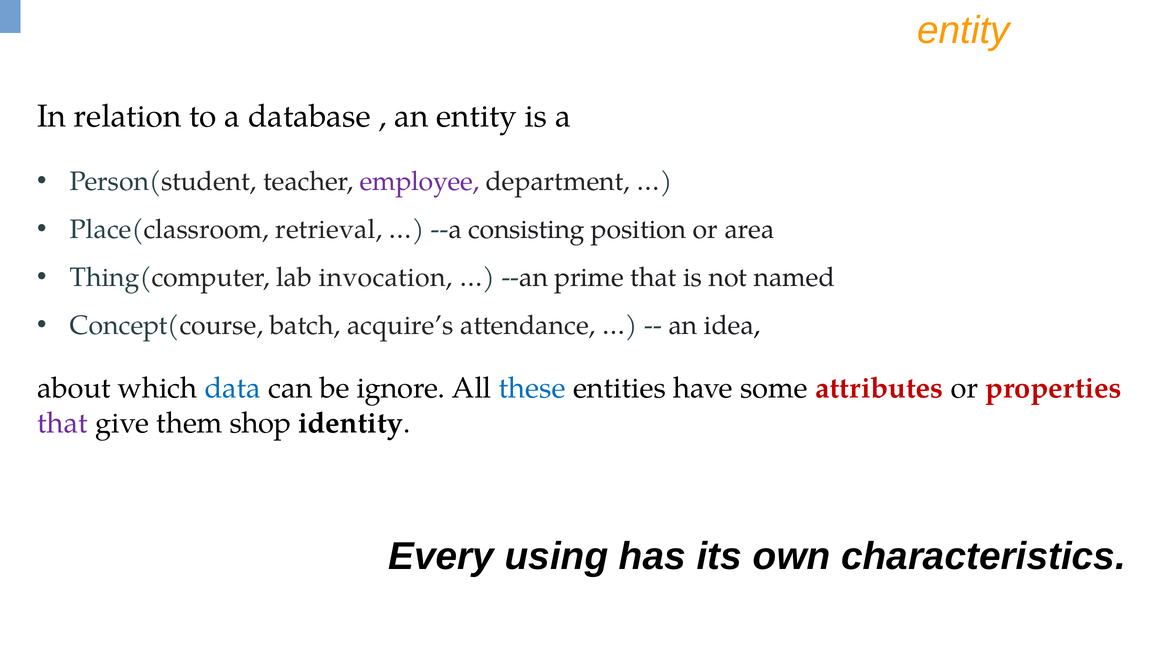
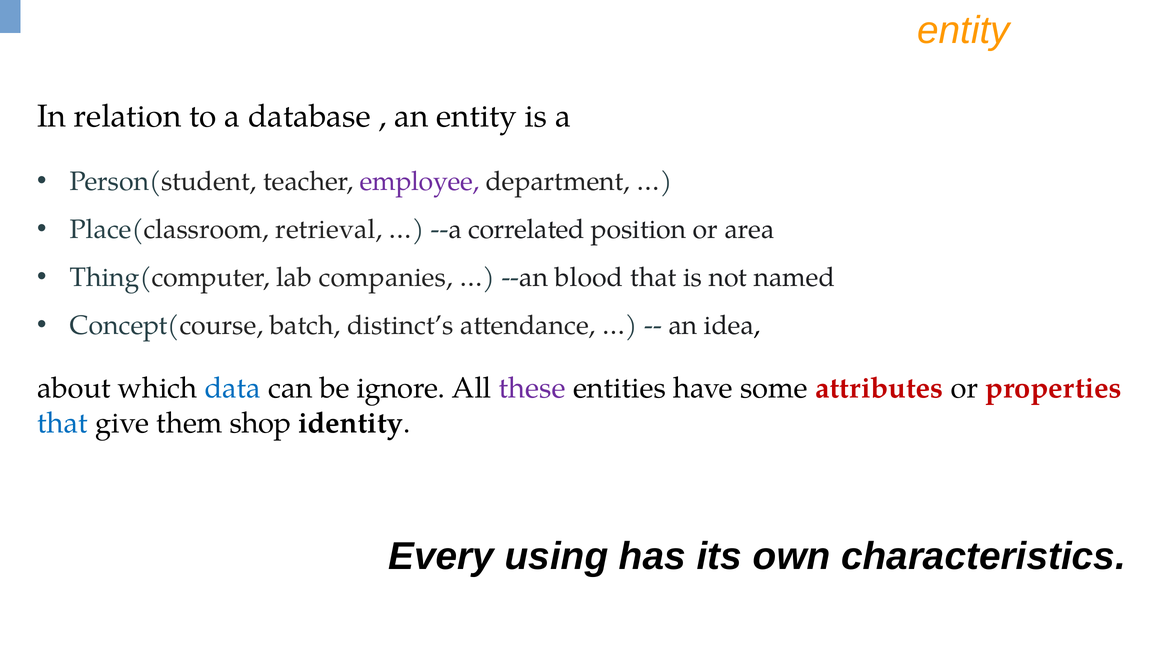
consisting: consisting -> correlated (526, 229)
invocation: invocation -> companies (386, 277)
prime: prime -> blood (589, 277)
acquire’s: acquire’s -> distinct’s (400, 325)
these colour: blue -> purple (532, 388)
that colour: purple -> blue (63, 423)
